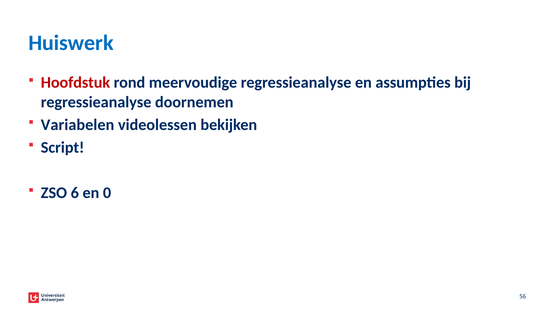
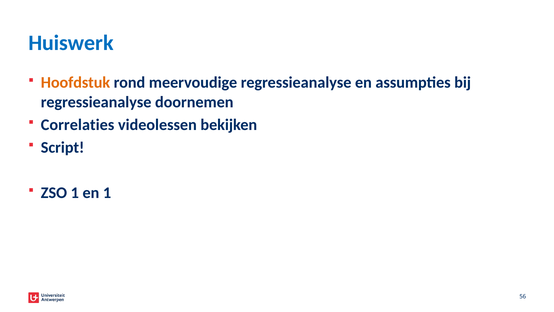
Hoofdstuk colour: red -> orange (75, 82)
Variabelen: Variabelen -> Correlaties (78, 125)
ZSO 6: 6 -> 1 (75, 192)
en 0: 0 -> 1 (107, 192)
